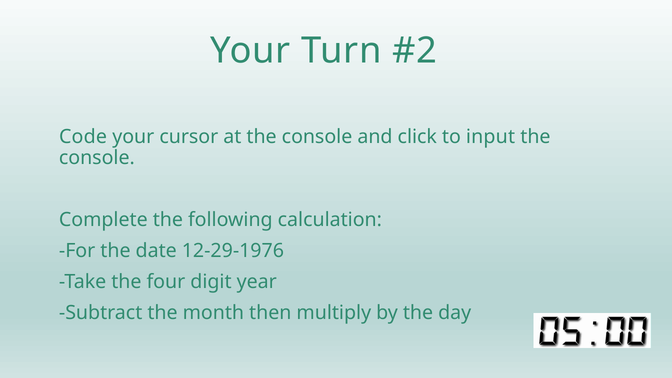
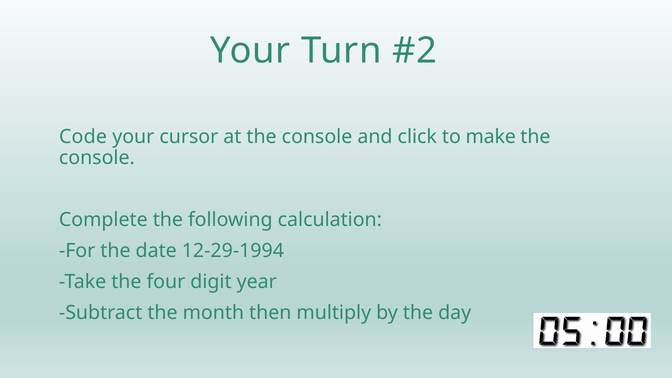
input: input -> make (491, 137)
12-29-1976: 12-29-1976 -> 12-29-1994 (233, 251)
